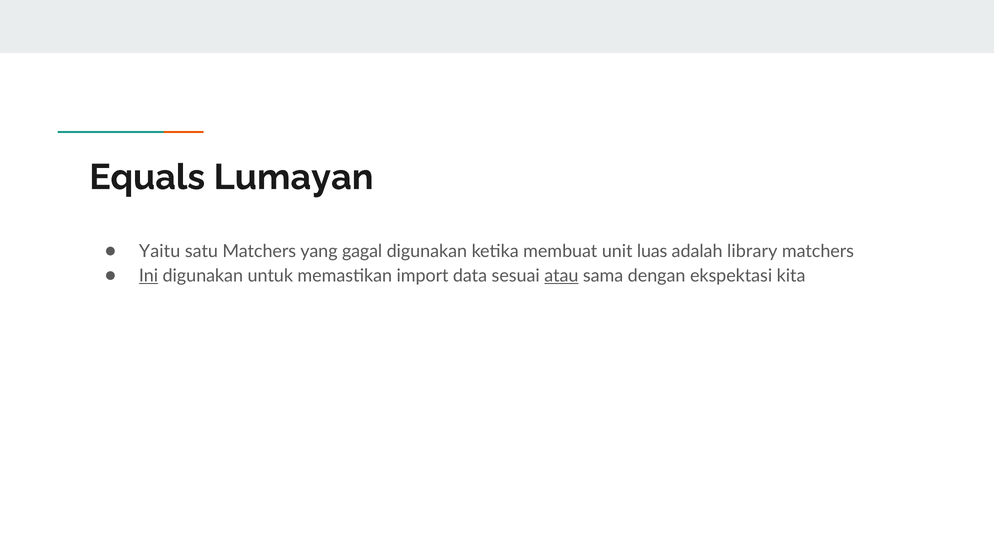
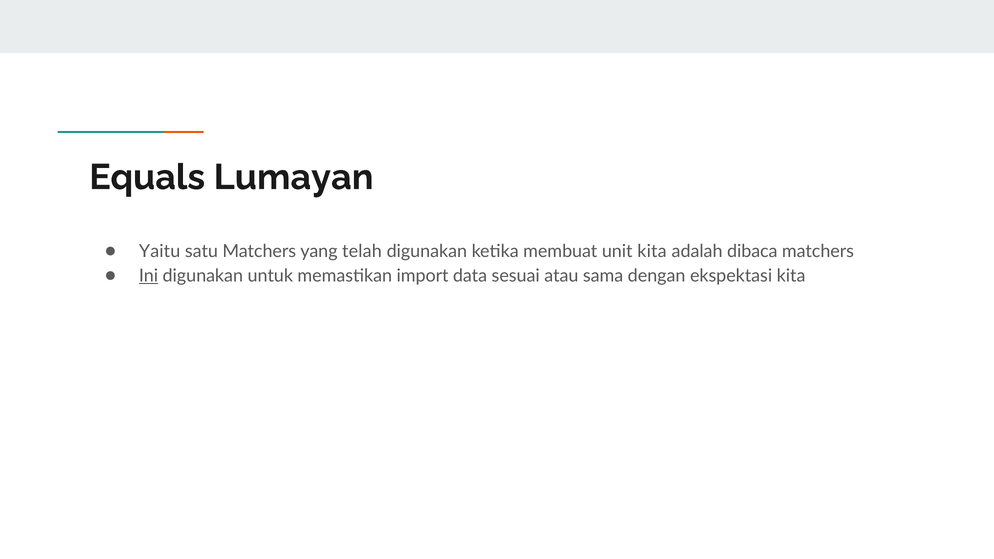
gagal: gagal -> telah (362, 251)
unit luas: luas -> kita (652, 251)
library: library -> dibaca (752, 251)
atau underline: present -> none (561, 276)
